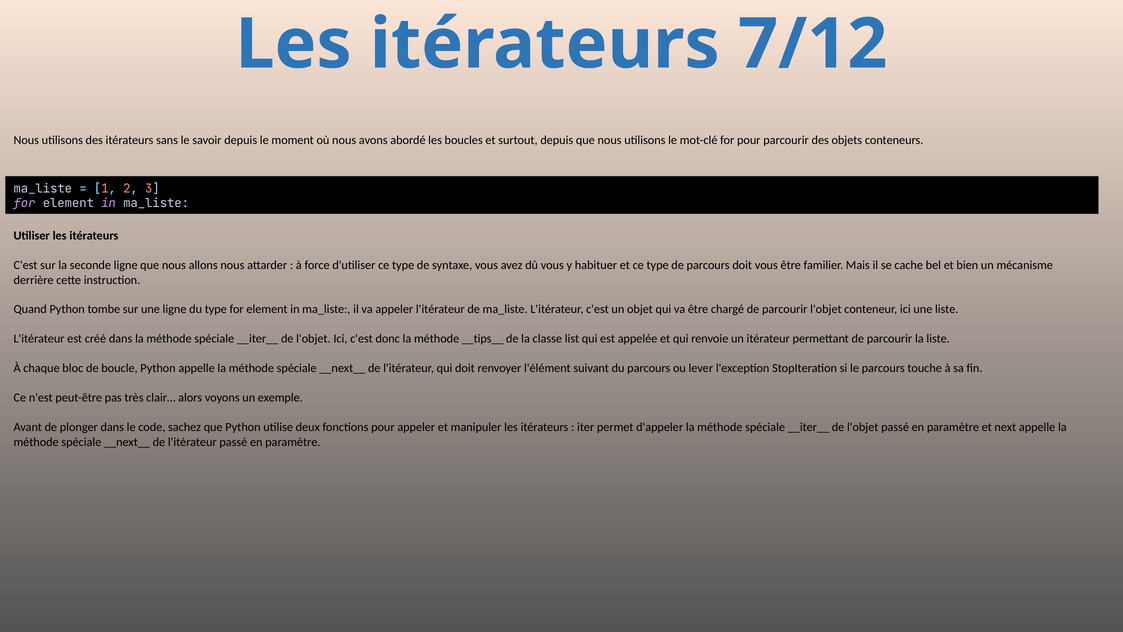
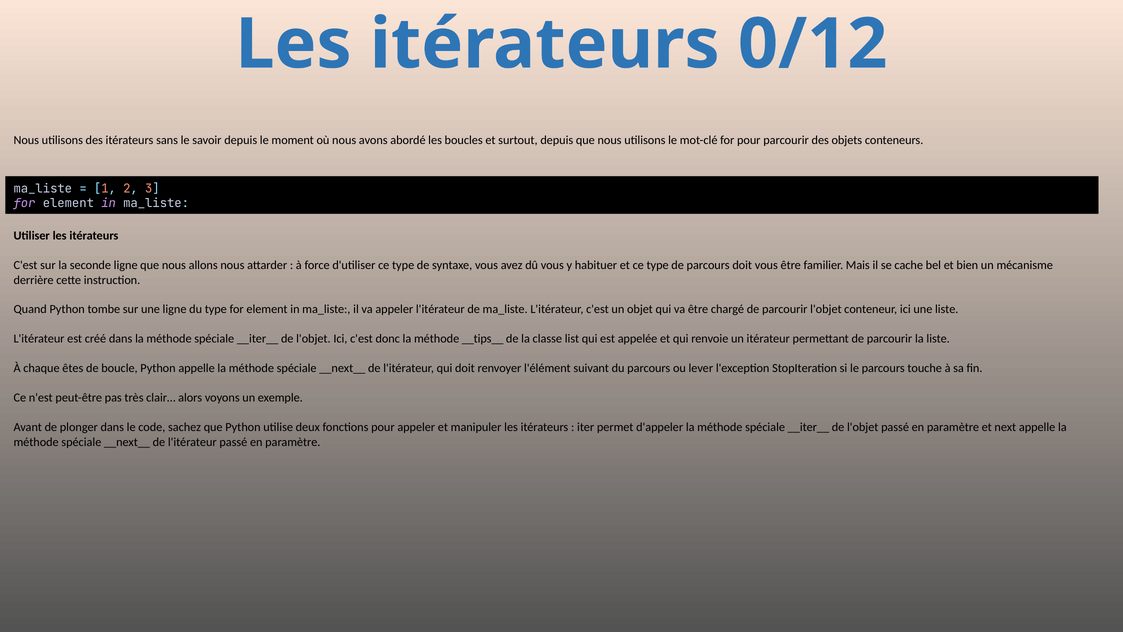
7/12: 7/12 -> 0/12 (813, 44)
bloc: bloc -> êtes (73, 368)
